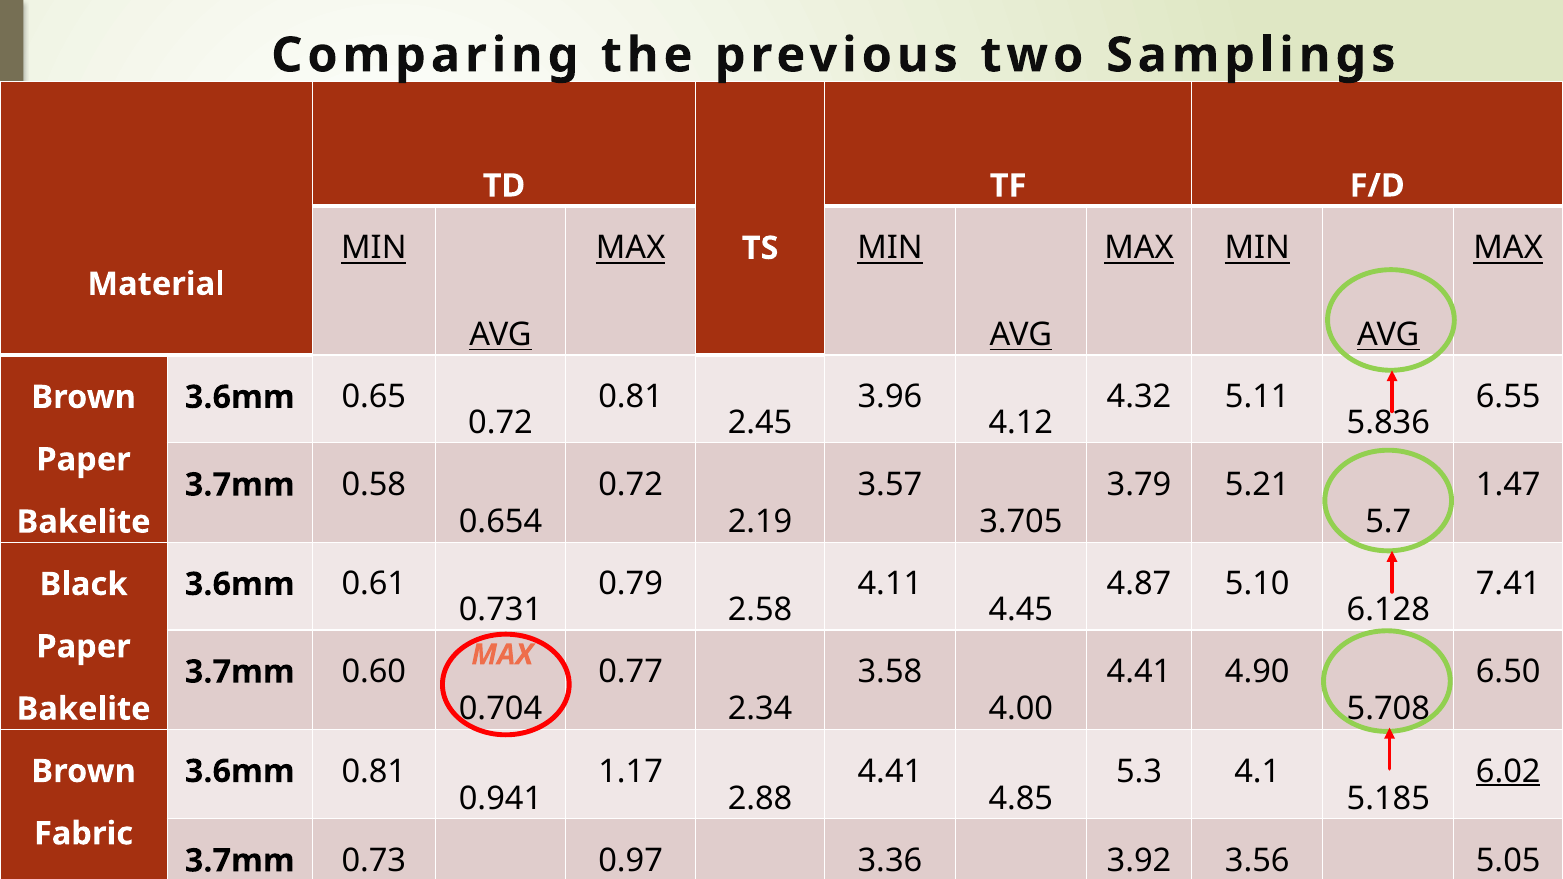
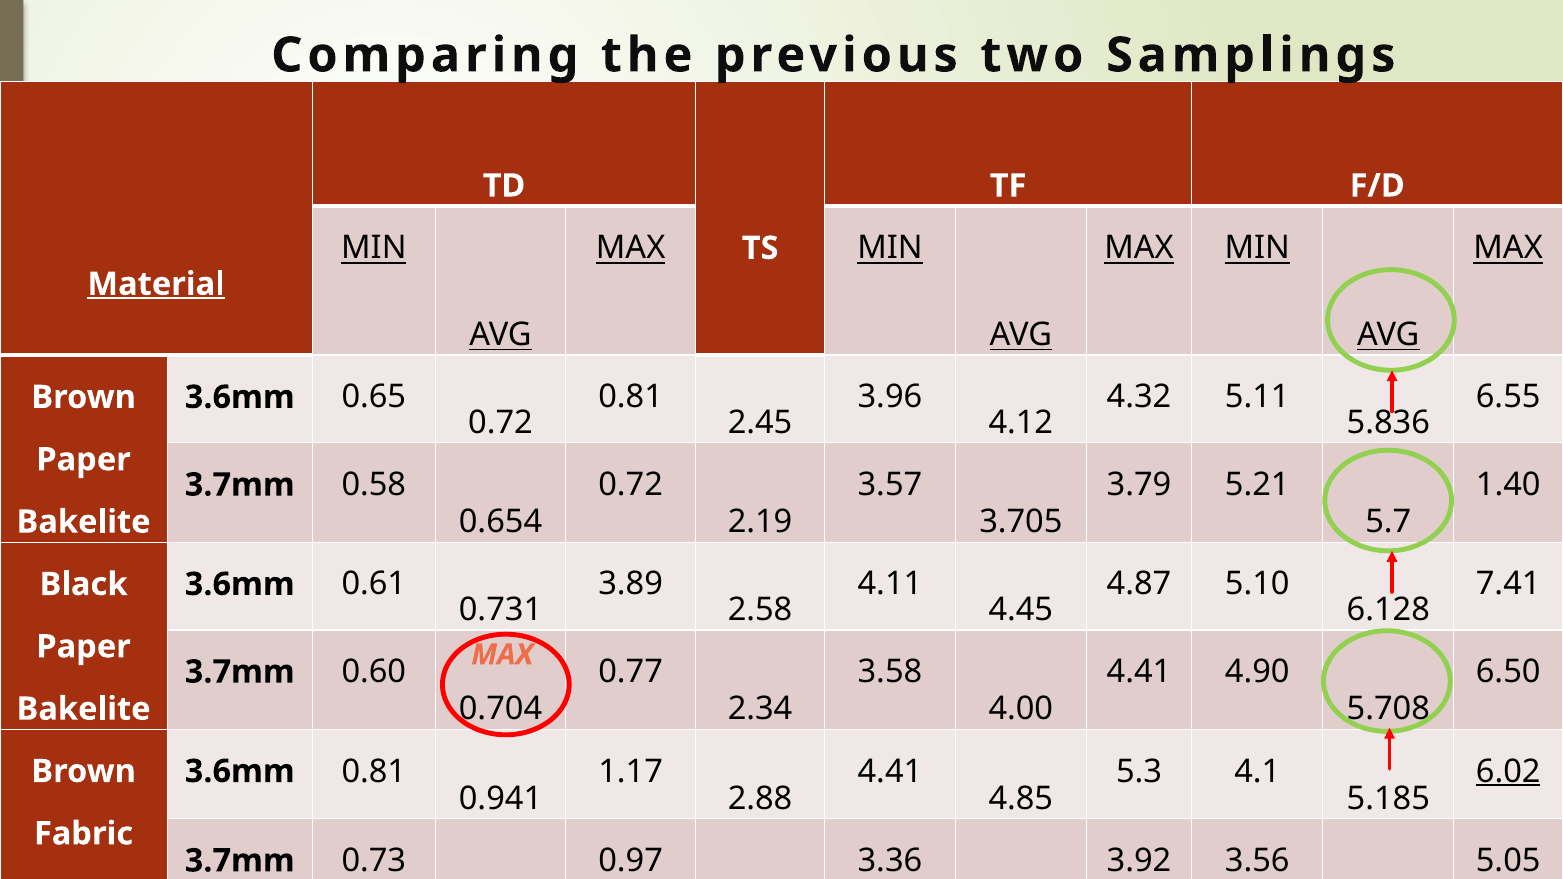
Material underline: none -> present (156, 284)
1.47: 1.47 -> 1.40 (1508, 485)
0.79: 0.79 -> 3.89 (631, 584)
